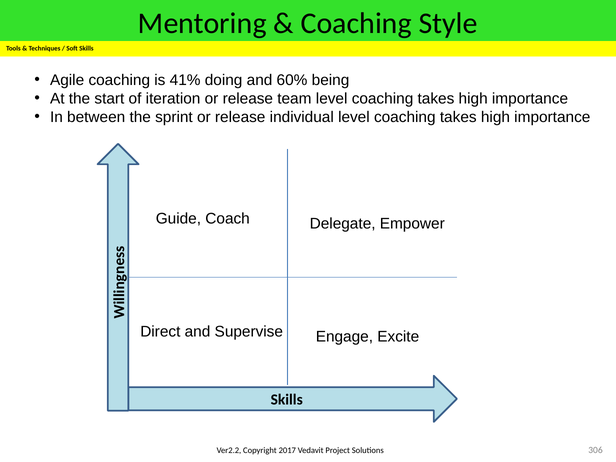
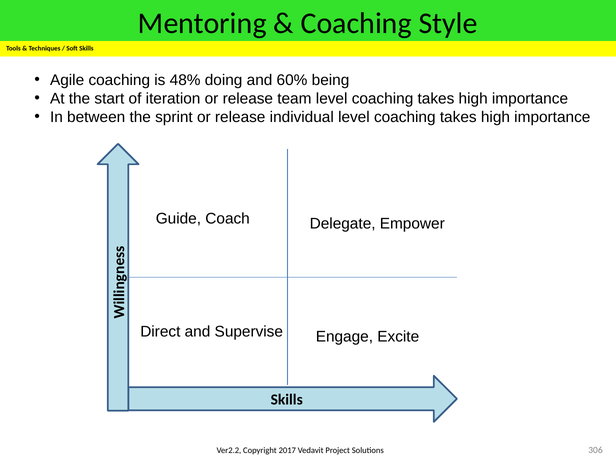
41%: 41% -> 48% (185, 80)
